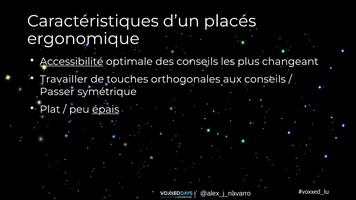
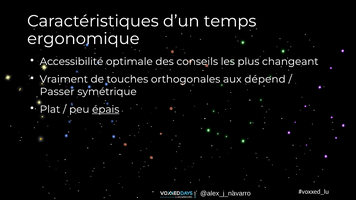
placés: placés -> temps (230, 21)
Accessibilité underline: present -> none (72, 62)
Travailler: Travailler -> Vraiment (64, 79)
aux conseils: conseils -> dépend (265, 79)
